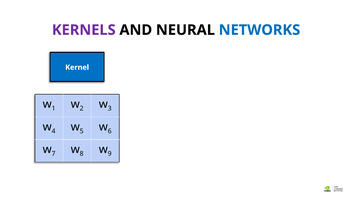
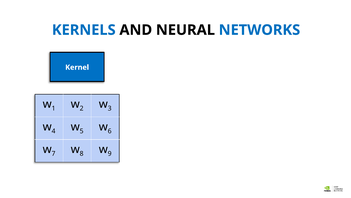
KERNELS colour: purple -> blue (84, 30)
